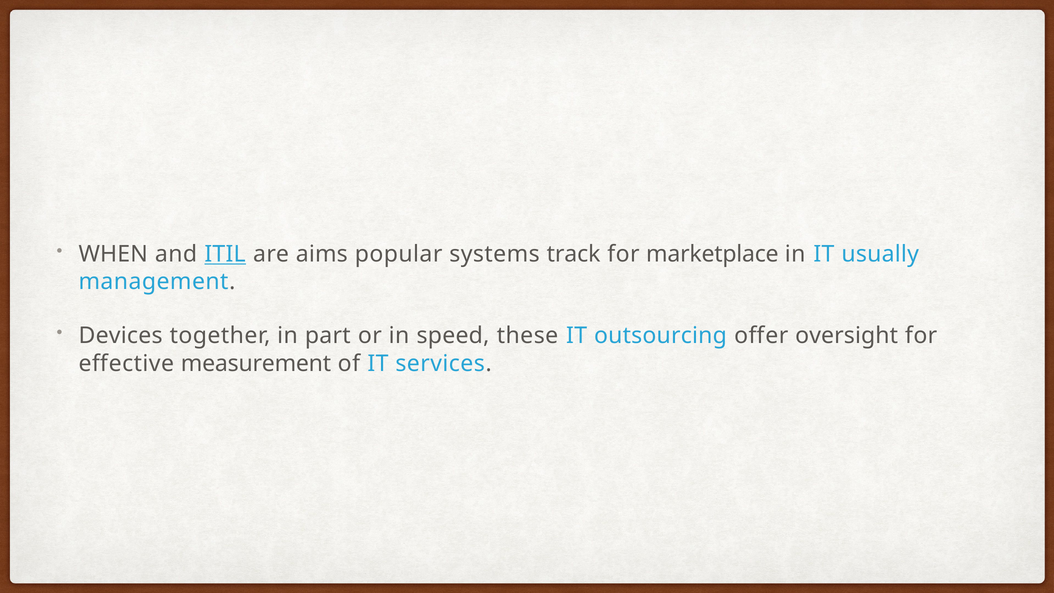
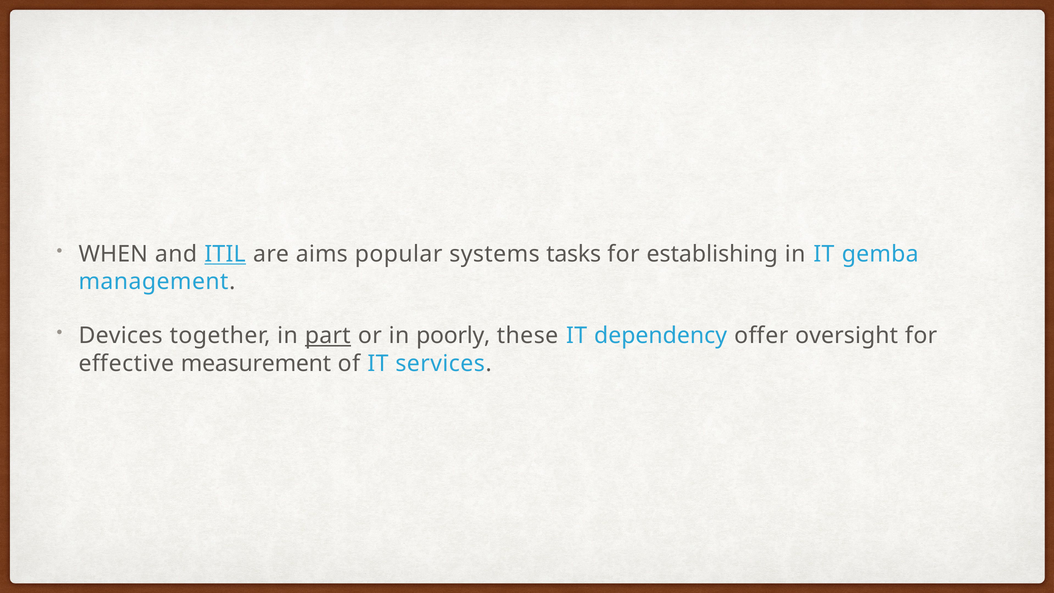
track: track -> tasks (574, 254)
marketplace: marketplace -> establishing (712, 254)
usually: usually -> gemba (880, 254)
part underline: none -> present (328, 336)
speed: speed -> poorly (453, 336)
outsourcing: outsourcing -> dependency (661, 336)
